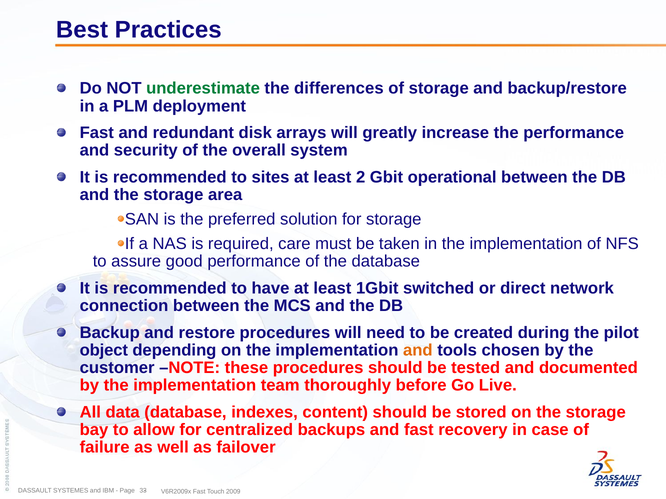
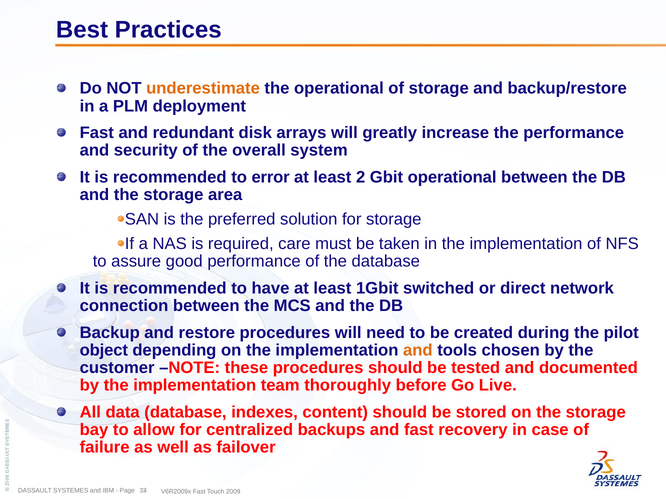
underestimate colour: green -> orange (203, 89)
the differences: differences -> operational (339, 89)
sites: sites -> error (271, 177)
